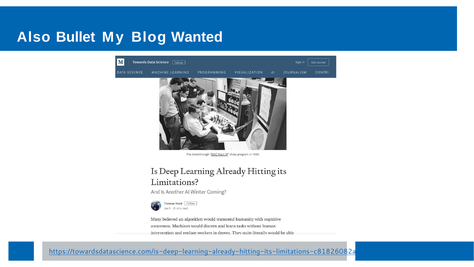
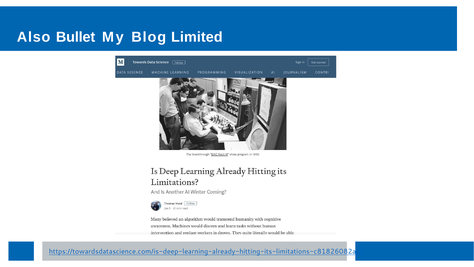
Wanted: Wanted -> Limited (197, 37)
